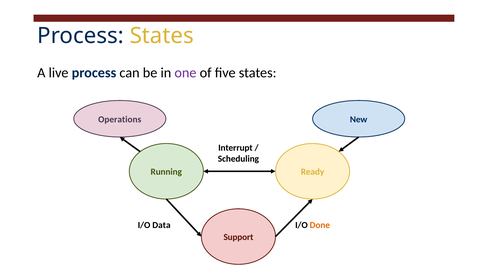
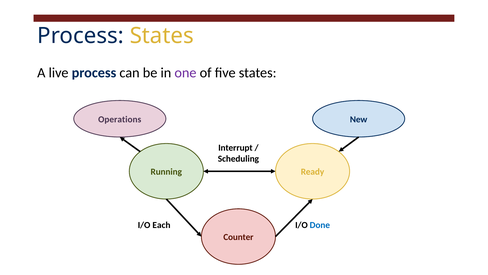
Data: Data -> Each (161, 225)
Done colour: orange -> blue (320, 225)
Support: Support -> Counter (238, 237)
